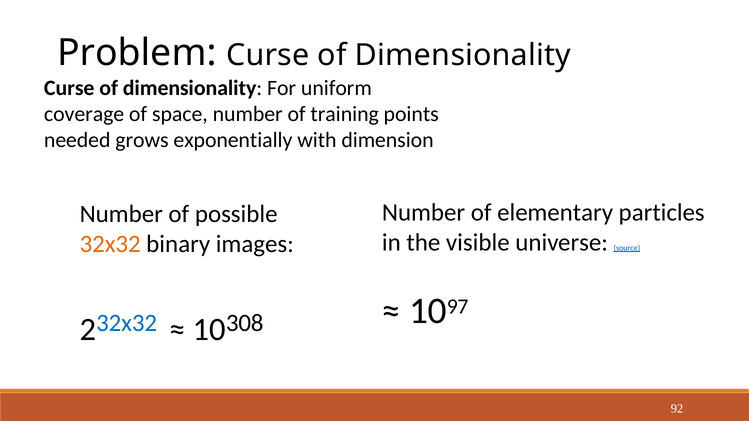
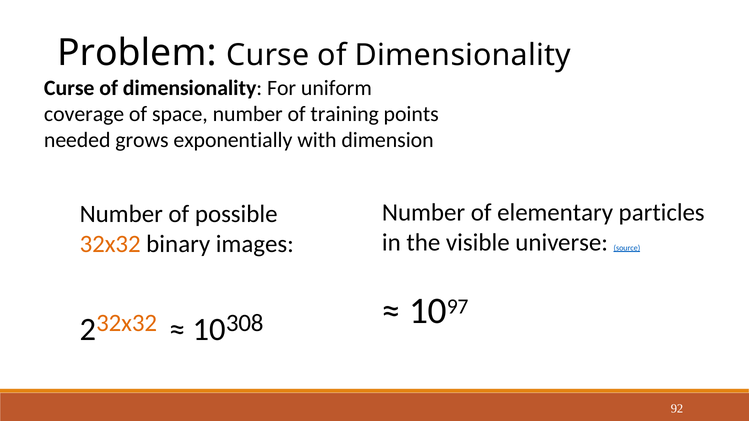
32x32 colour: blue -> orange (127, 323)
